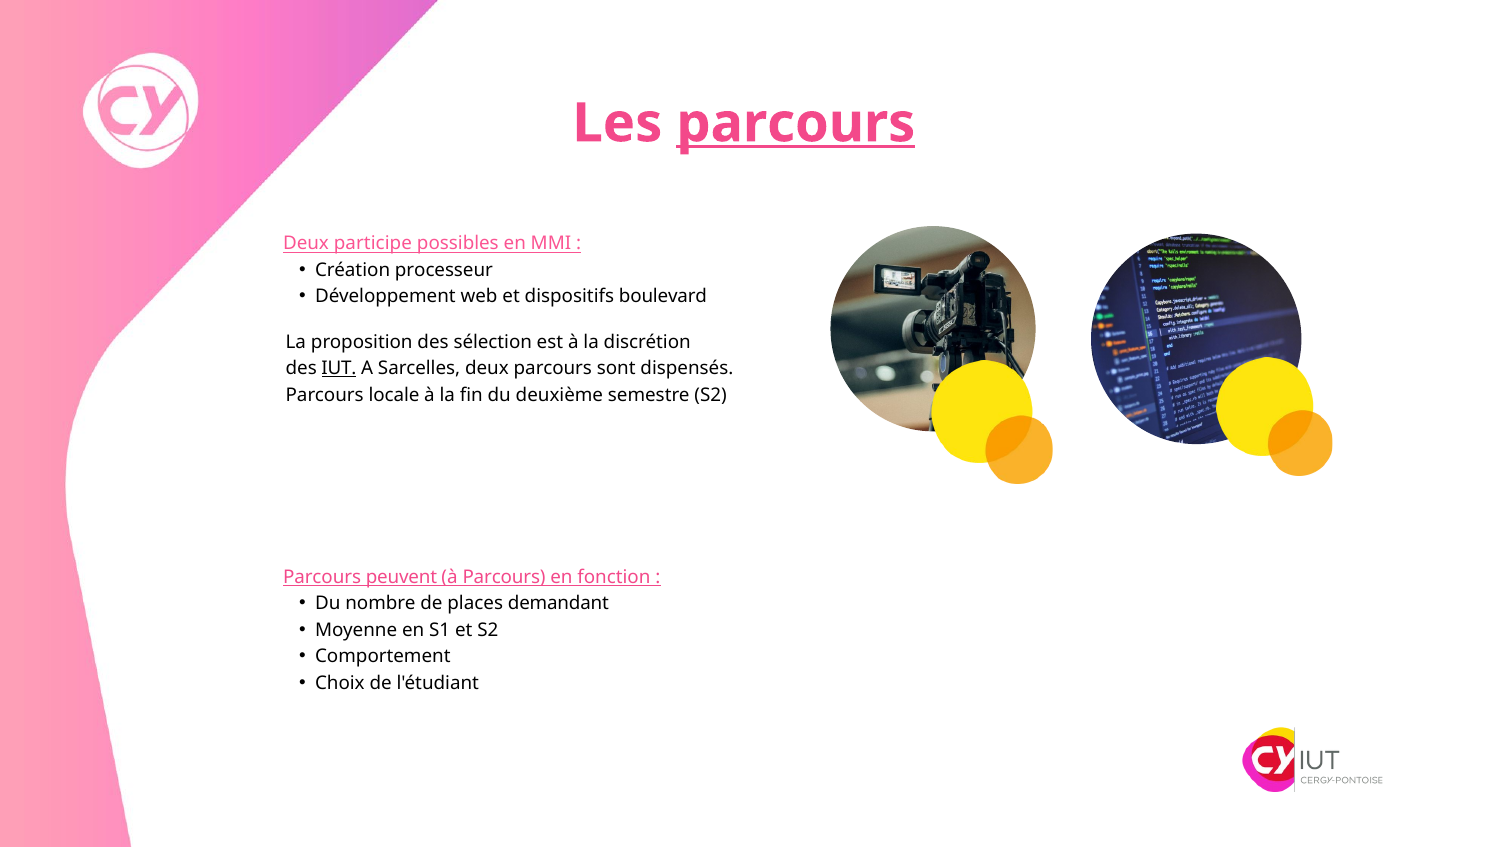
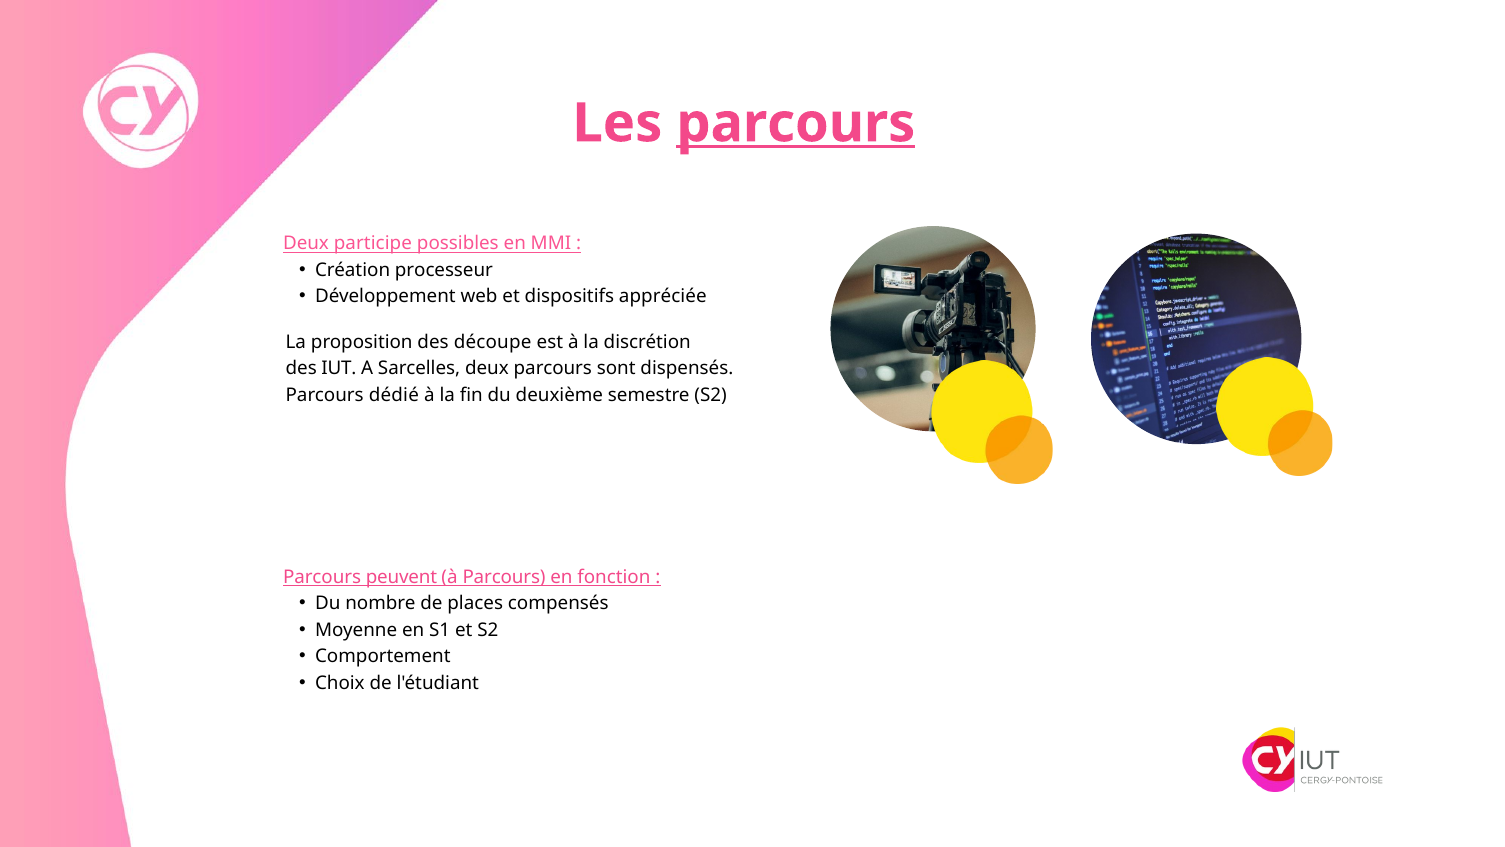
boulevard: boulevard -> appréciée (663, 296)
sélection: sélection -> découpe (493, 342)
IUT underline: present -> none (339, 368)
locale: locale -> dédié (394, 395)
demandant: demandant -> compensés (558, 603)
